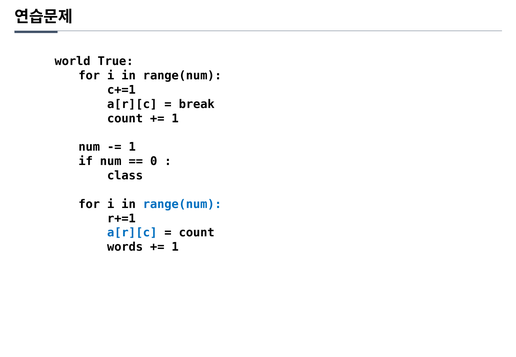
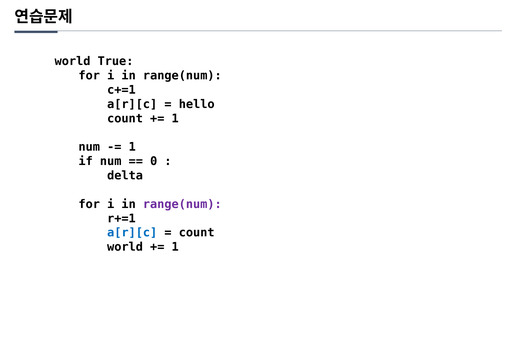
break: break -> hello (197, 104)
class: class -> delta (125, 176)
range(num colour: blue -> purple (182, 204)
words: words -> world (125, 247)
